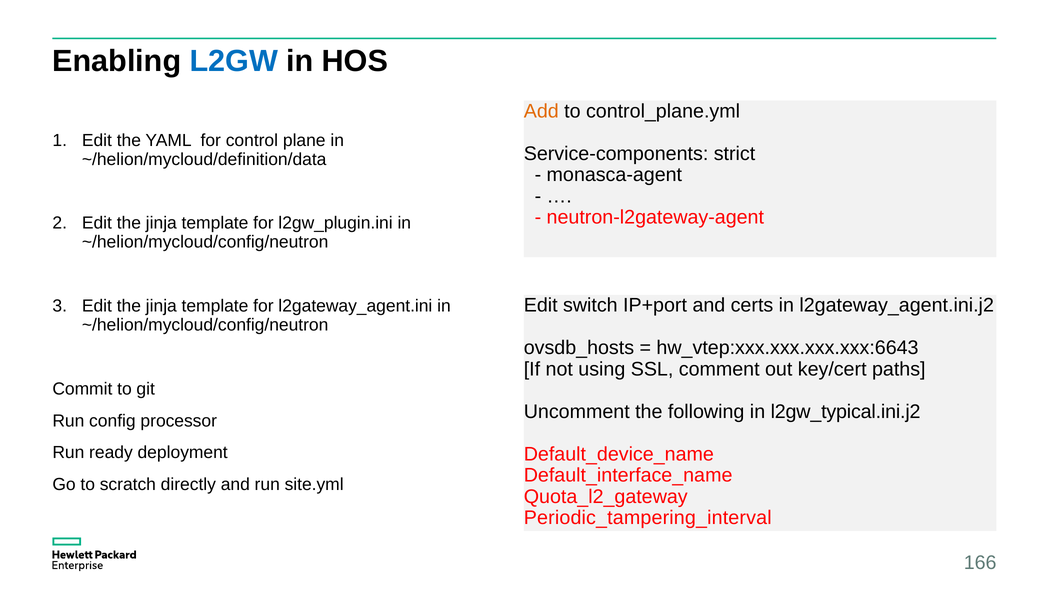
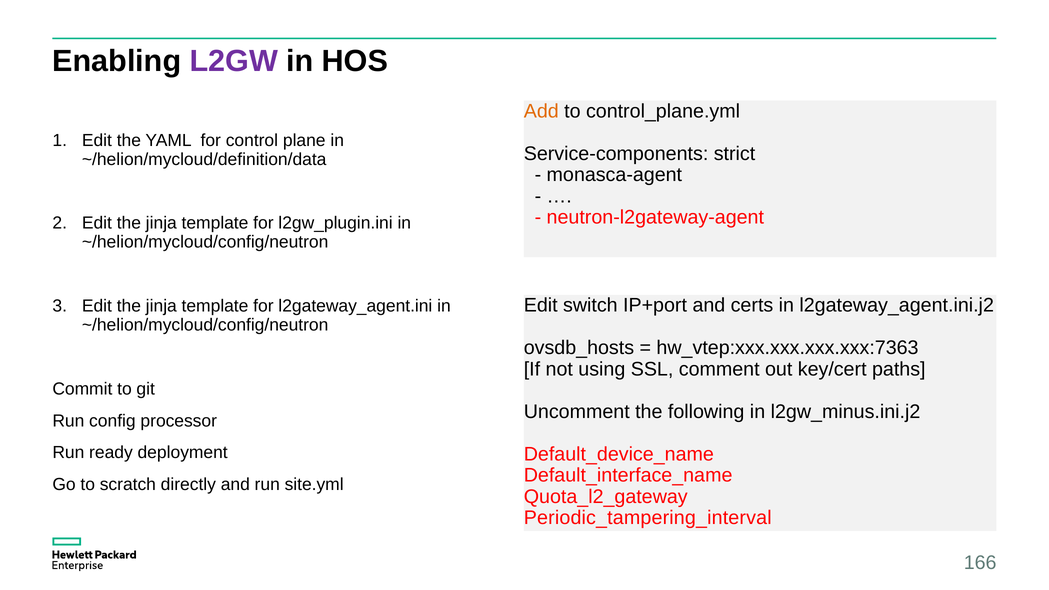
L2GW colour: blue -> purple (234, 61)
hw_vtep:xxx.xxx.xxx.xxx:6643: hw_vtep:xxx.xxx.xxx.xxx:6643 -> hw_vtep:xxx.xxx.xxx.xxx:7363 (788, 348)
l2gw_typical.ini.j2: l2gw_typical.ini.j2 -> l2gw_minus.ini.j2 (845, 412)
